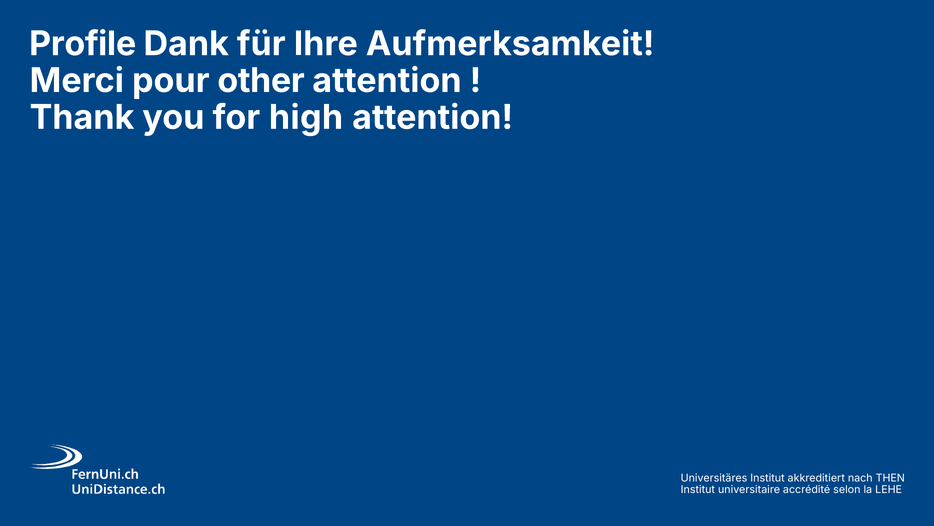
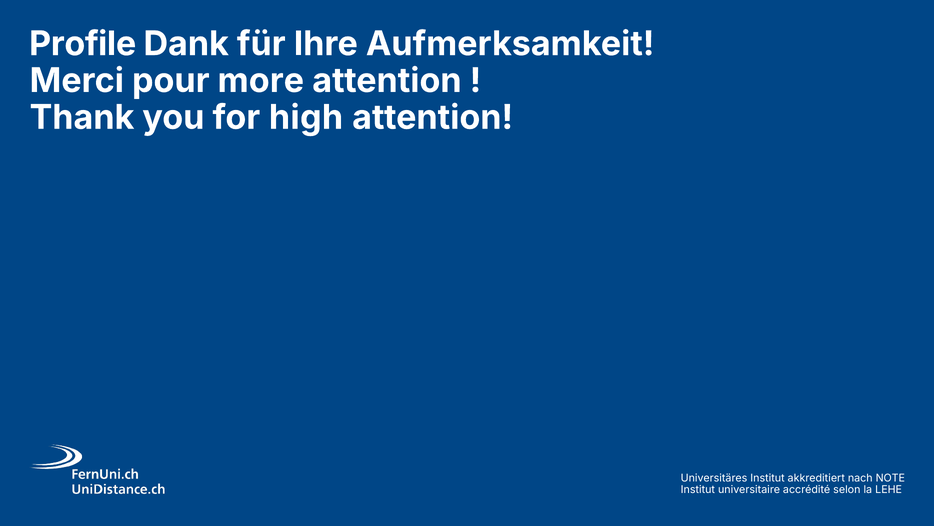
other: other -> more (261, 81)
THEN: THEN -> NOTE (890, 478)
